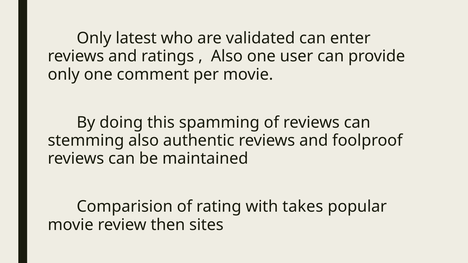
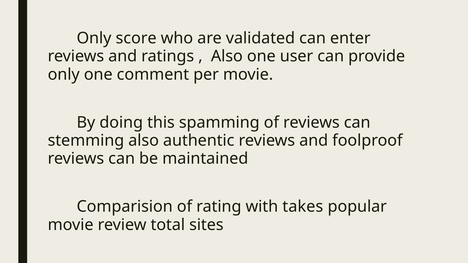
latest: latest -> score (136, 38)
then: then -> total (168, 225)
